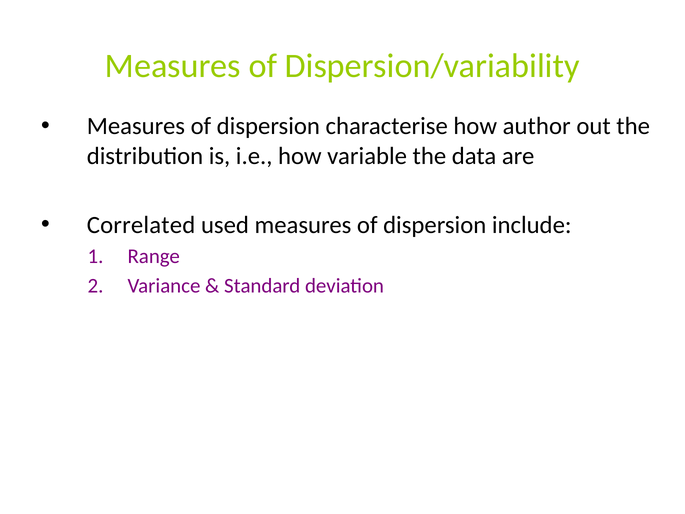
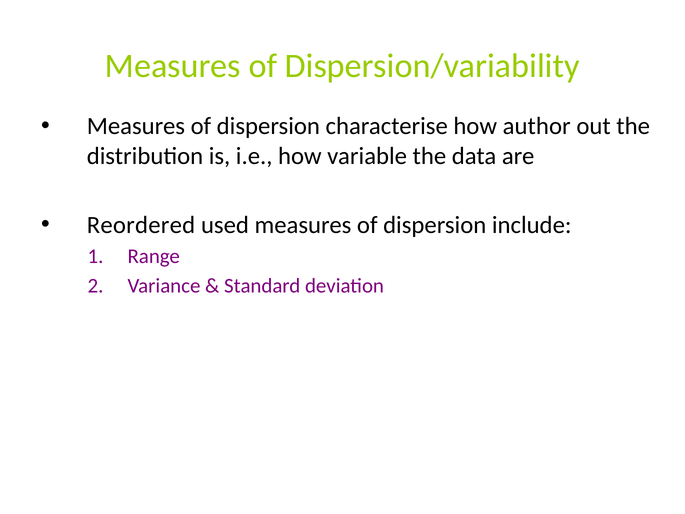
Correlated: Correlated -> Reordered (141, 225)
